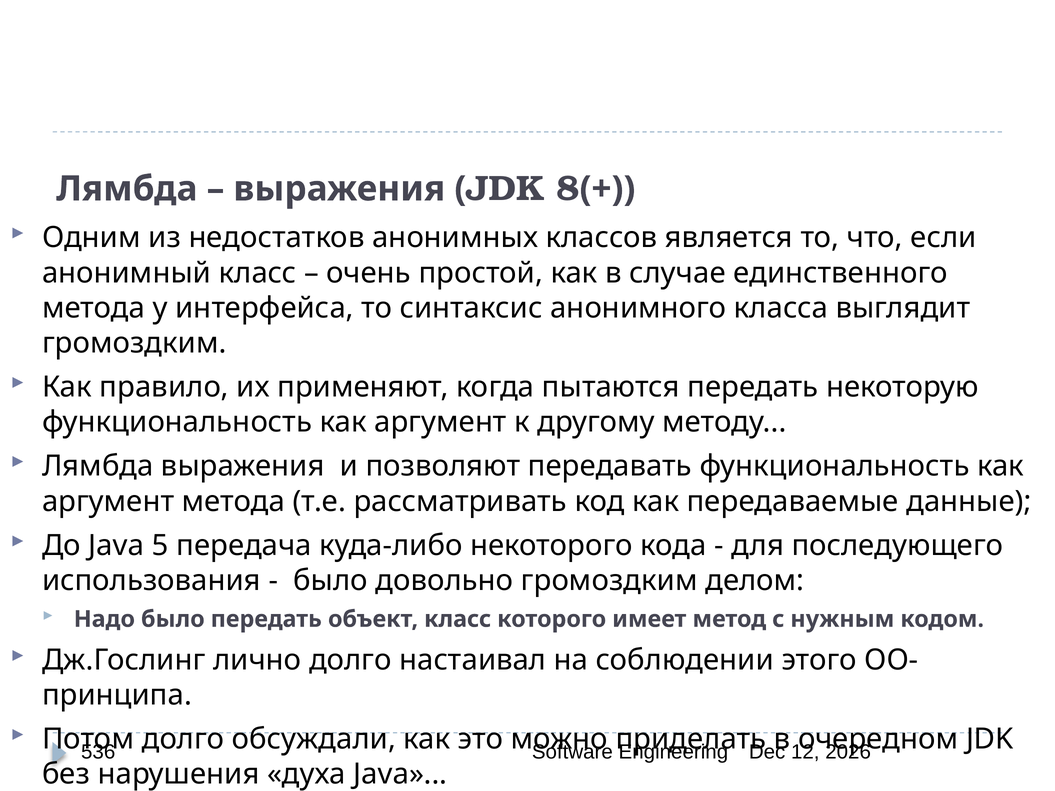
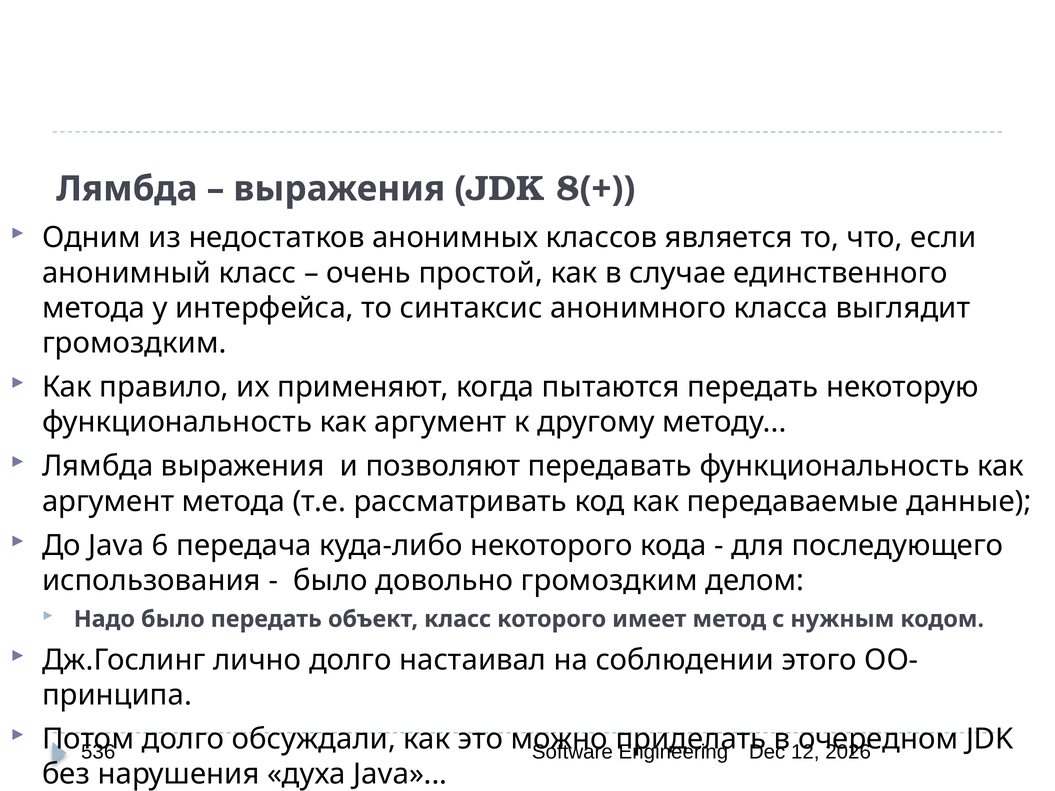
5: 5 -> 6 (160, 546)
